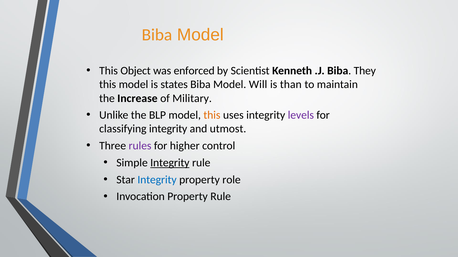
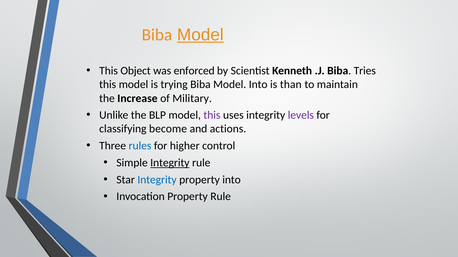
Model underline: none -> present (200, 35)
They: They -> Tries (365, 71)
states: states -> trying (174, 85)
Model Will: Will -> Into (258, 85)
this colour: orange -> purple (212, 115)
classifying integrity: integrity -> become (168, 129)
utmost: utmost -> actions (228, 129)
rules colour: purple -> blue (140, 146)
property role: role -> into (232, 180)
